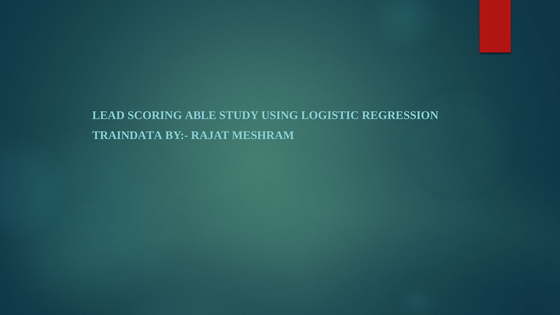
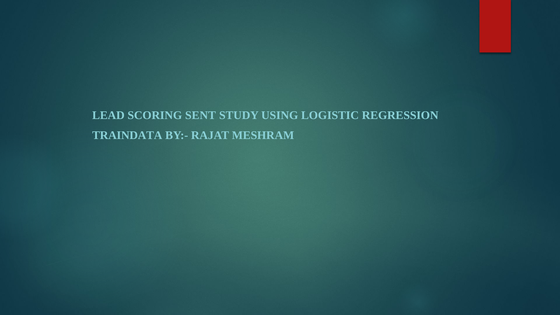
ABLE: ABLE -> SENT (201, 115)
